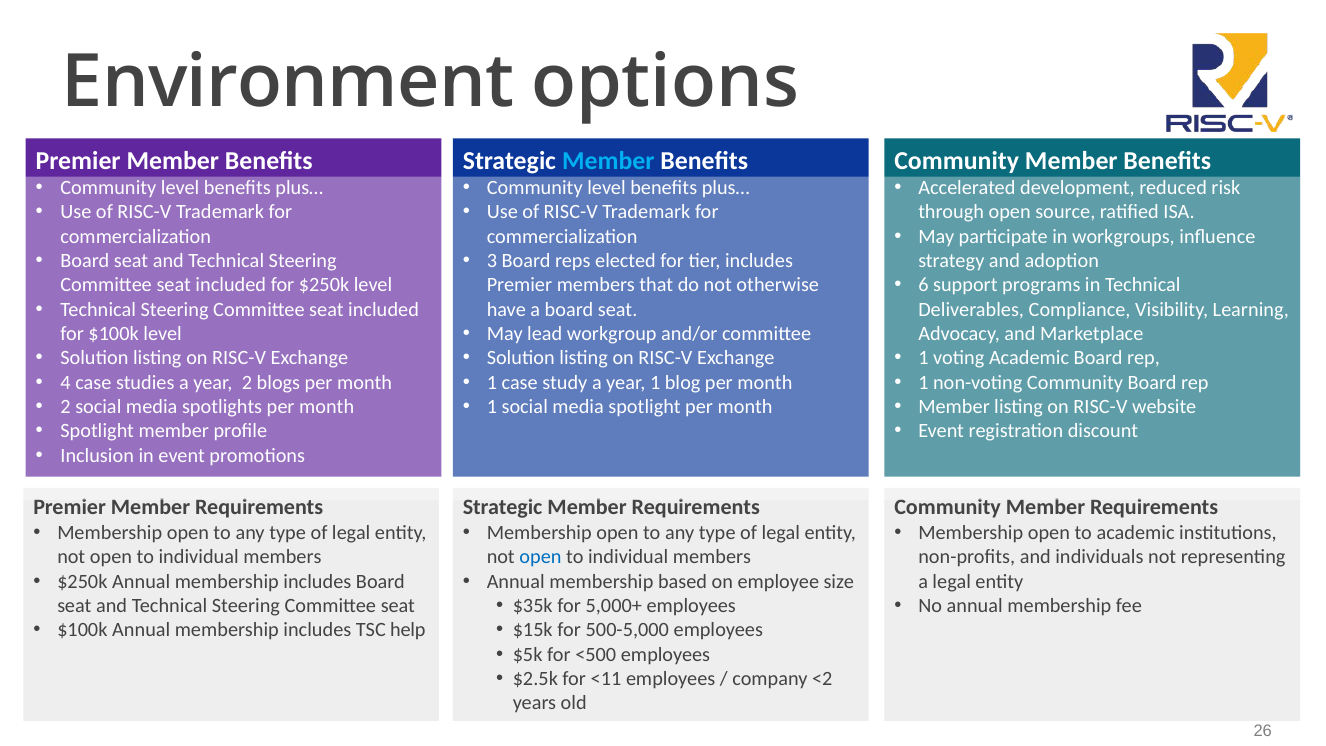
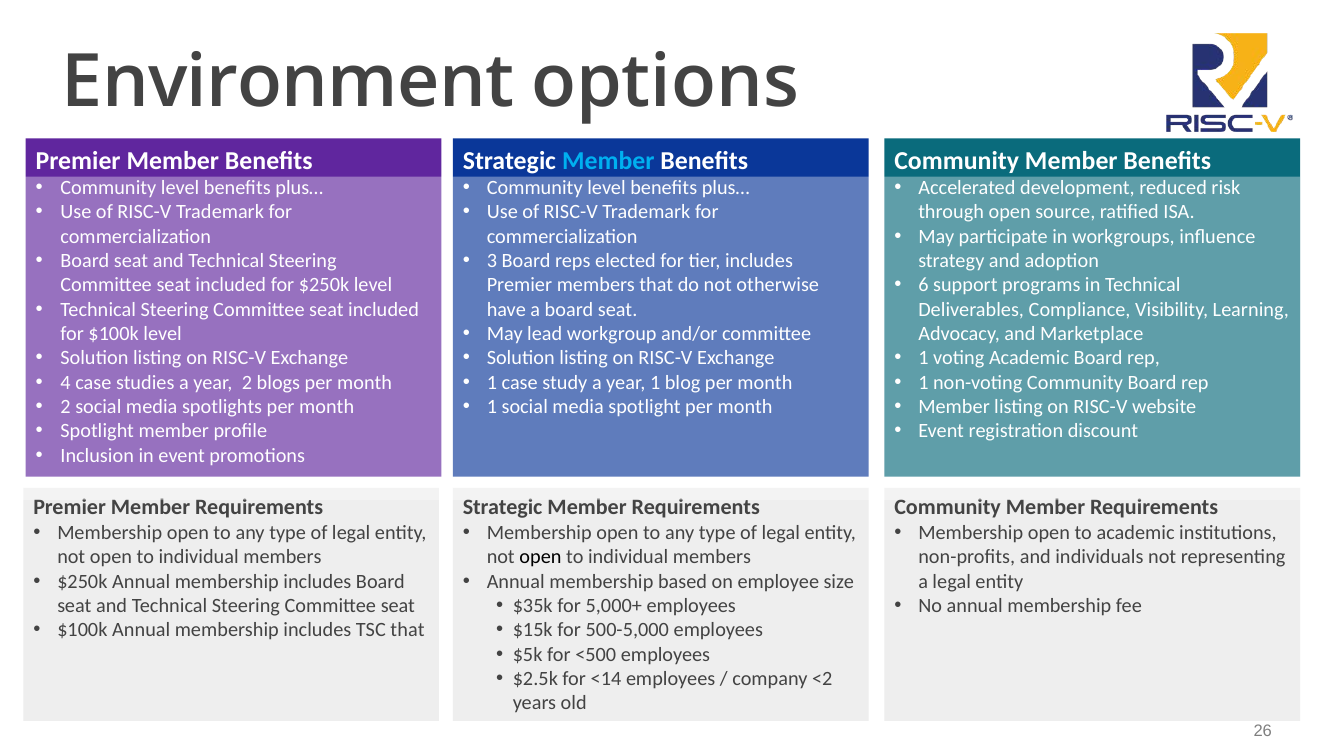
open colour: blue -> black (541, 557)
TSC help: help -> that (408, 630)
<11: <11 -> <14 (606, 679)
